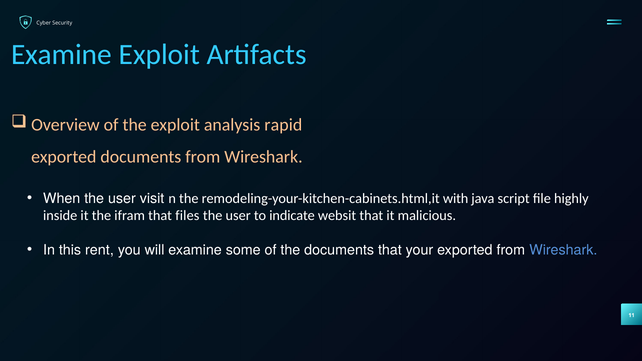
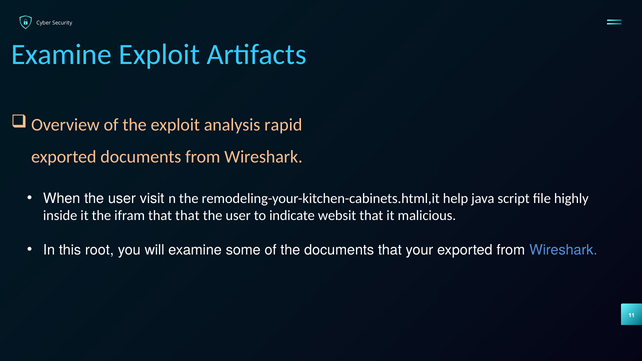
with: with -> help (456, 199)
that files: files -> that (187, 216)
rent: rent -> root (99, 250)
